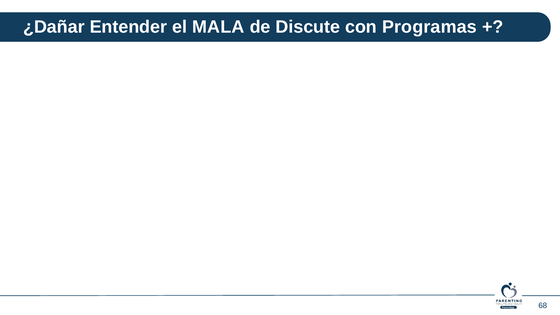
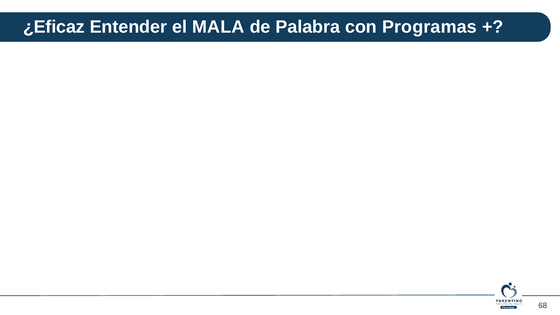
¿Dañar: ¿Dañar -> ¿Eficaz (54, 27)
Discute: Discute -> Palabra (308, 27)
